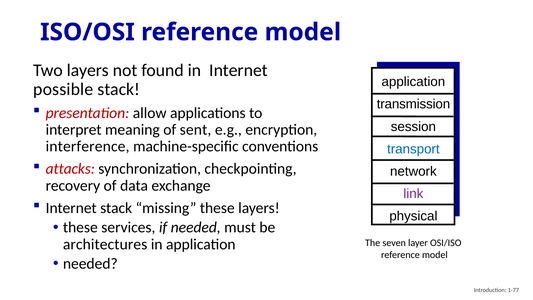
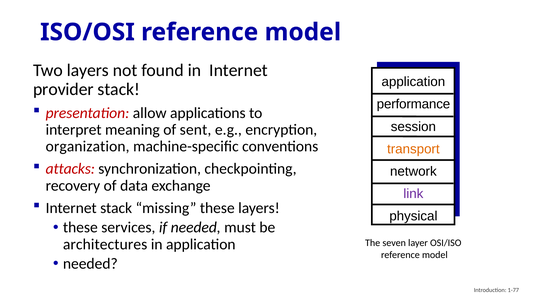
possible: possible -> provider (63, 89)
transmission: transmission -> performance (413, 104)
interference: interference -> organization (88, 146)
transport colour: blue -> orange (413, 149)
